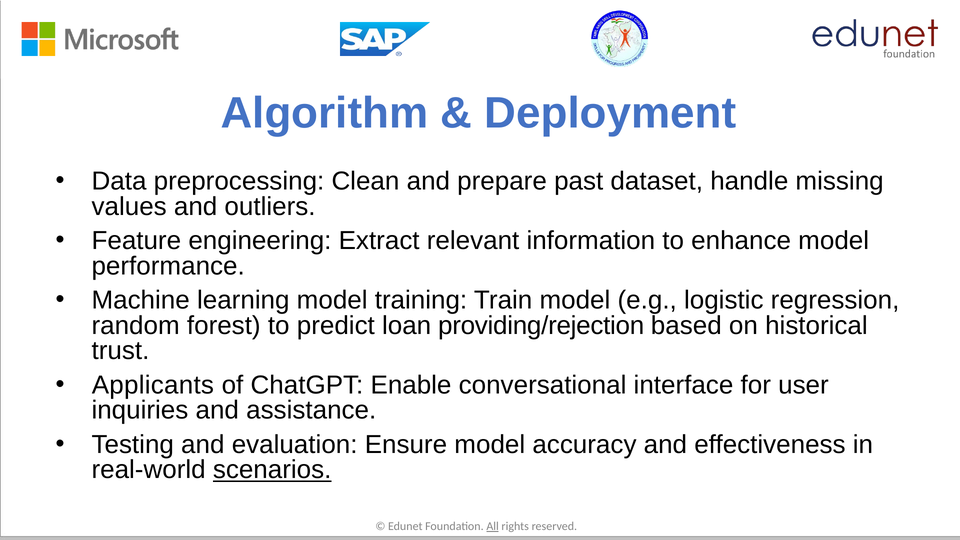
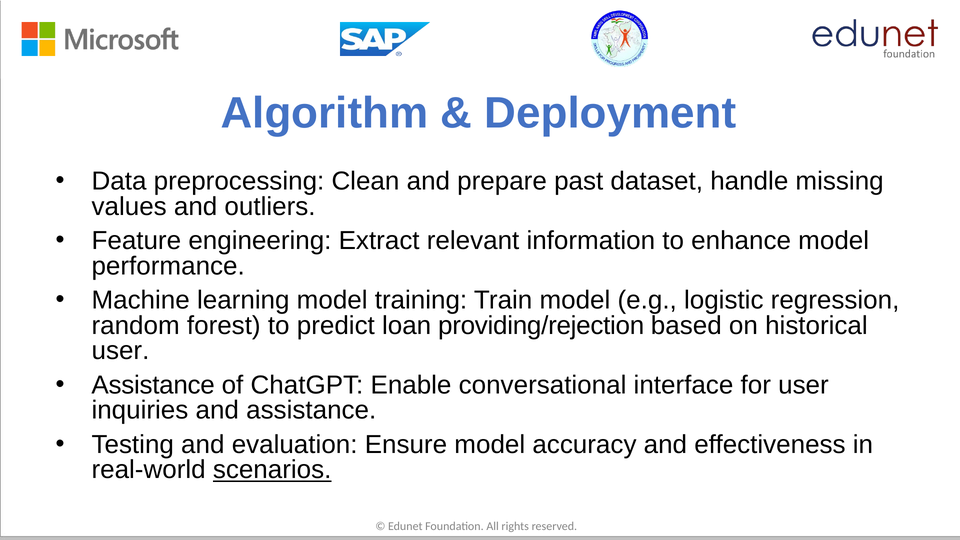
trust: trust -> user (120, 351)
Applicants: Applicants -> Assistance (153, 385)
All underline: present -> none (493, 526)
